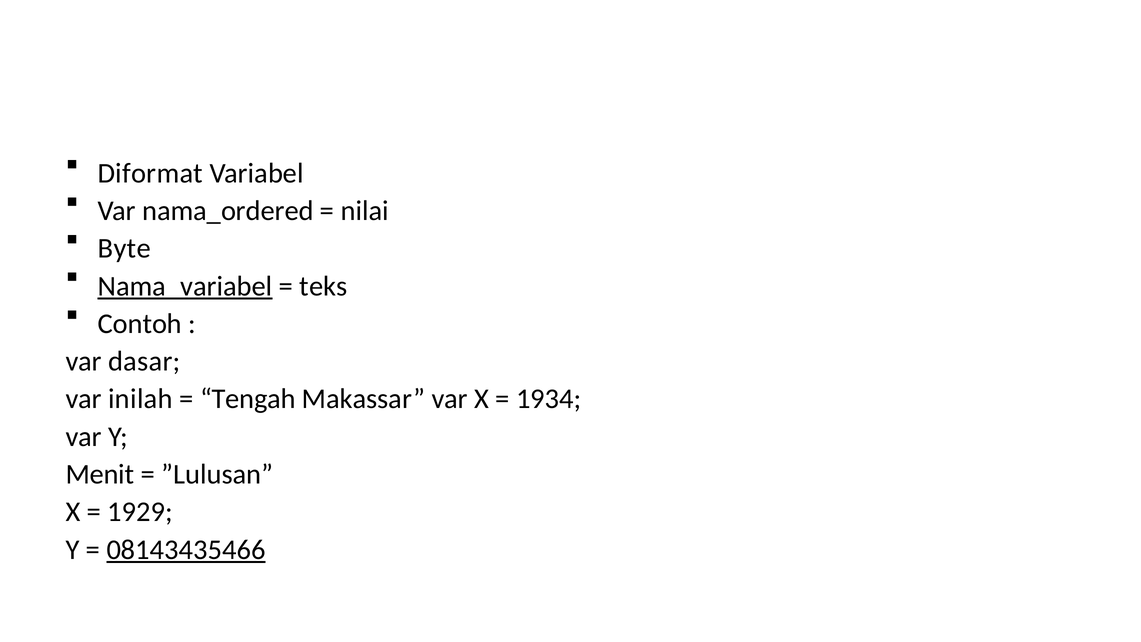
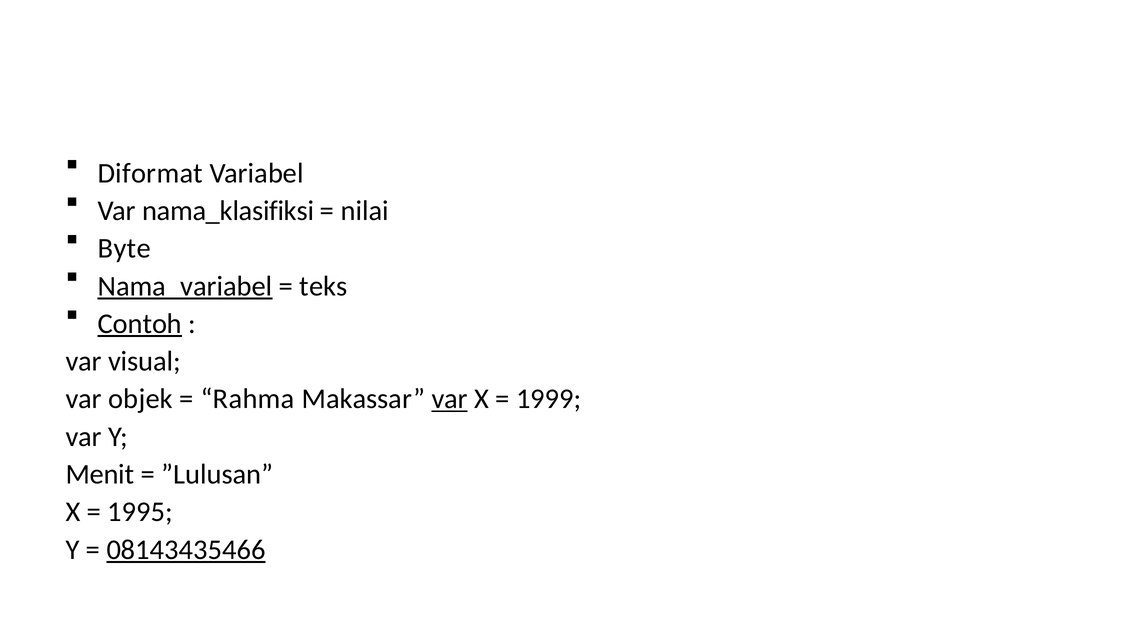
nama_ordered: nama_ordered -> nama_klasifiksi (228, 211)
Contoh underline: none -> present (140, 324)
dasar: dasar -> visual (144, 361)
inilah: inilah -> objek (140, 399)
Tengah: Tengah -> Rahma (248, 399)
var underline: none -> present (450, 399)
1934: 1934 -> 1999 (549, 399)
1929: 1929 -> 1995 (140, 512)
